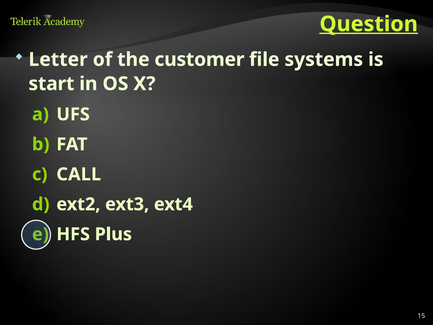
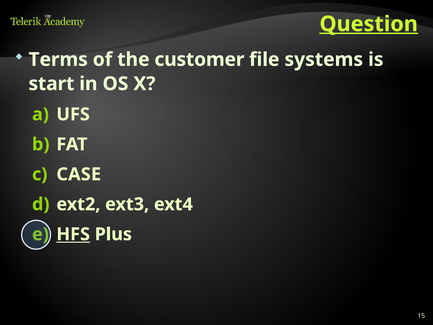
Letter: Letter -> Terms (58, 59)
CALL: CALL -> CASE (79, 174)
HFS underline: none -> present (73, 234)
